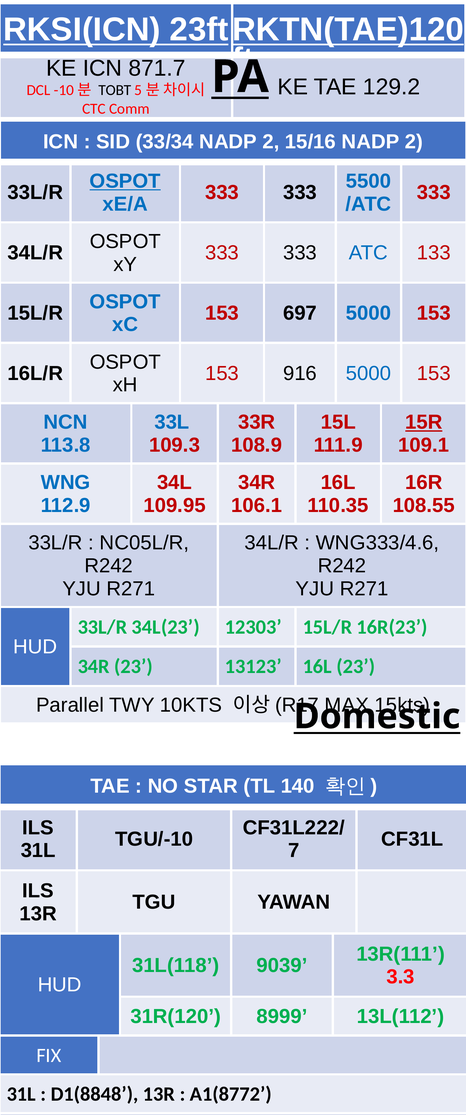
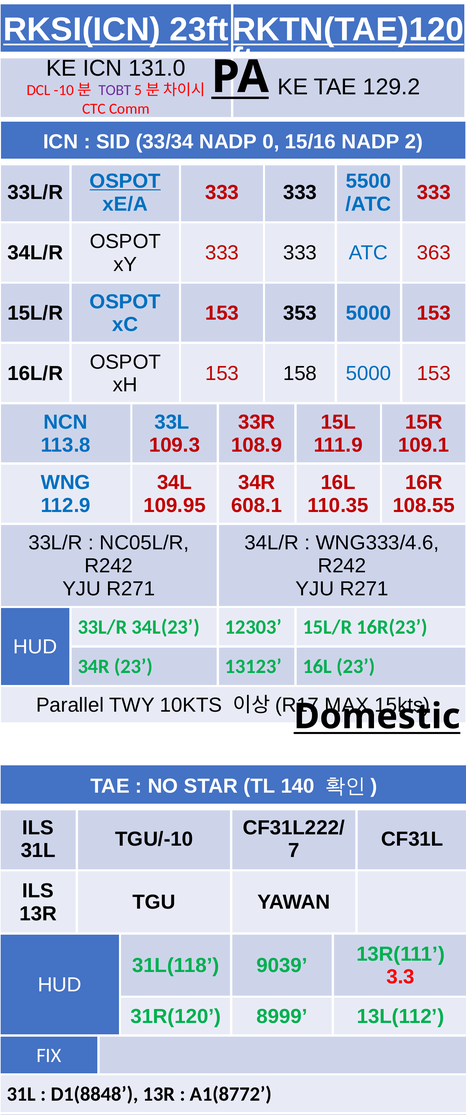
871.7: 871.7 -> 131.0 (157, 68)
TOBT colour: black -> purple (115, 90)
33/34 NADP 2: 2 -> 0 (271, 142)
133: 133 -> 363 (434, 253)
697: 697 -> 353 (300, 313)
916: 916 -> 158 (300, 373)
15R underline: present -> none (424, 422)
106.1: 106.1 -> 608.1 (257, 505)
